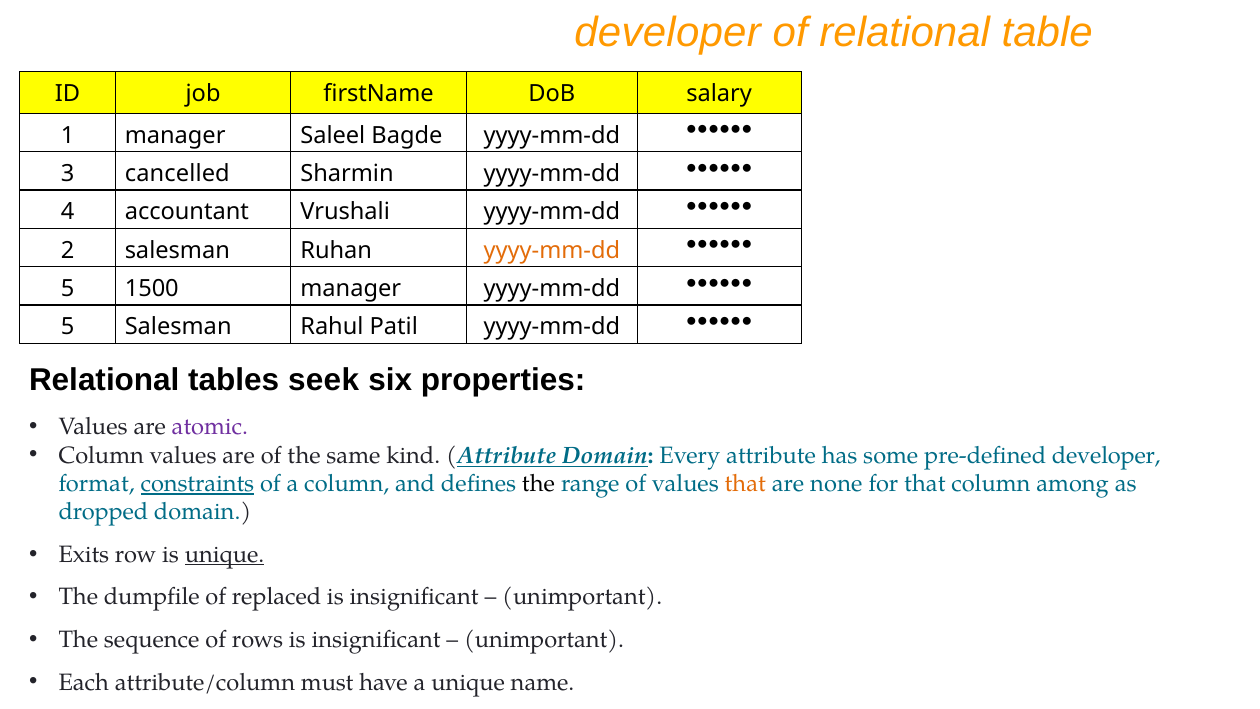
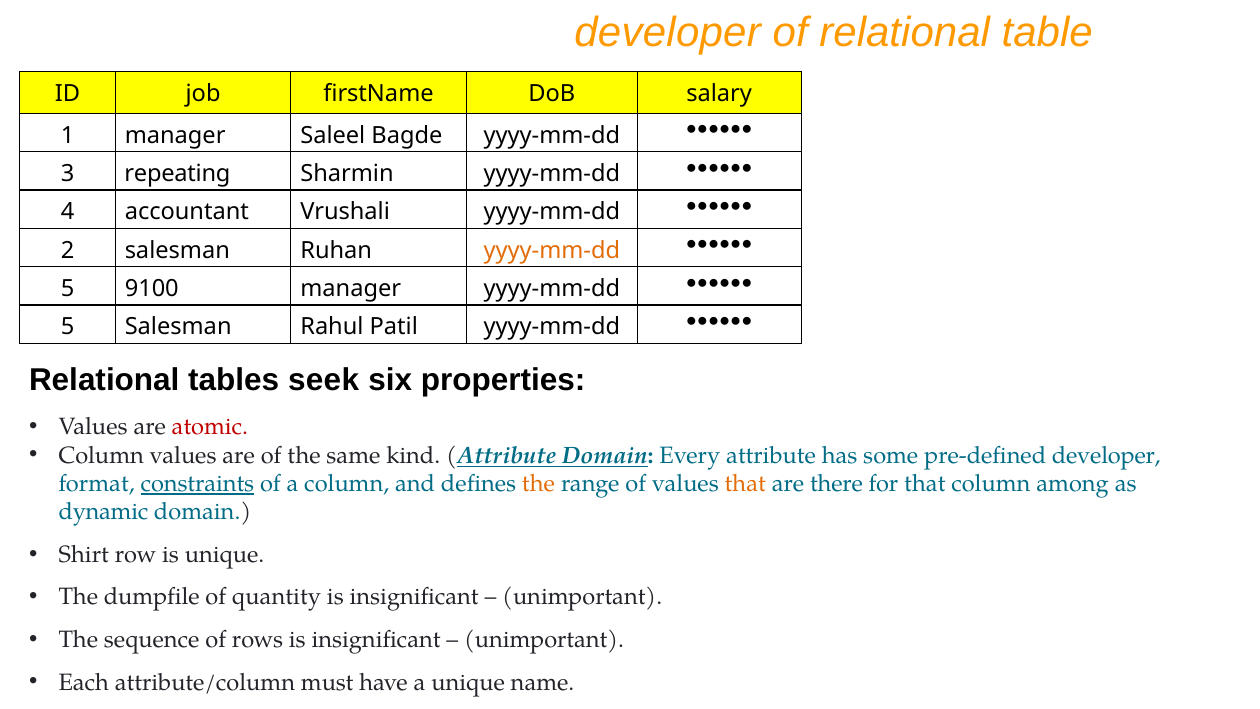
cancelled: cancelled -> repeating (177, 174)
1500: 1500 -> 9100 (152, 289)
atomic colour: purple -> red (210, 427)
the colour: black -> orange (538, 484)
none: none -> there (837, 484)
dropped: dropped -> dynamic (103, 512)
Exits: Exits -> Shirt (84, 554)
unique underline: present -> none (225, 554)
replaced: replaced -> quantity (276, 597)
